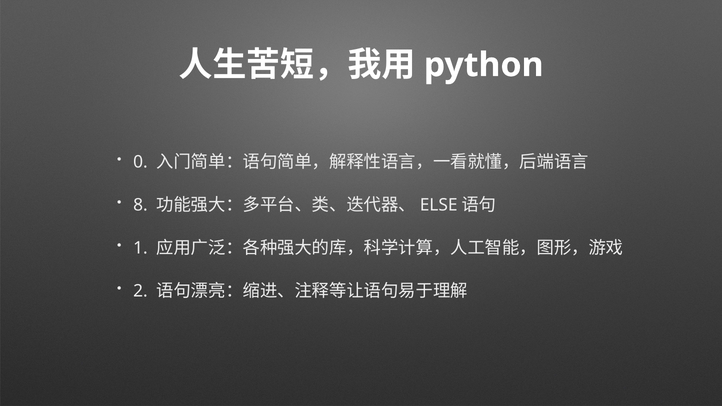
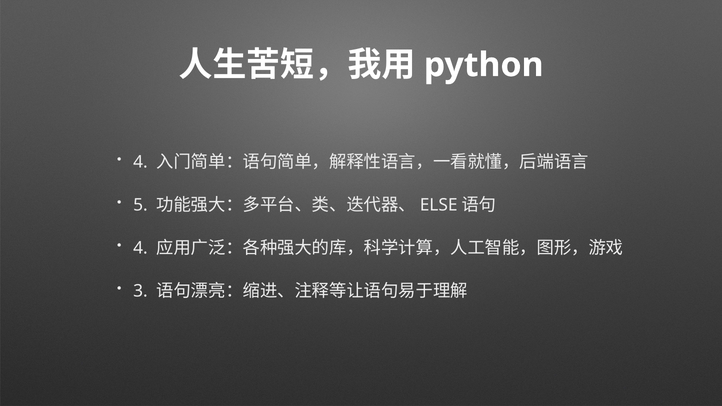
0: 0 -> 4 (140, 162)
8: 8 -> 5 (140, 205)
1: 1 -> 4 (140, 248)
2: 2 -> 3 (140, 291)
